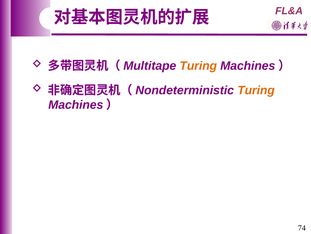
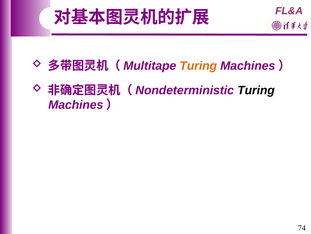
Turing colour: orange -> black (256, 90)
